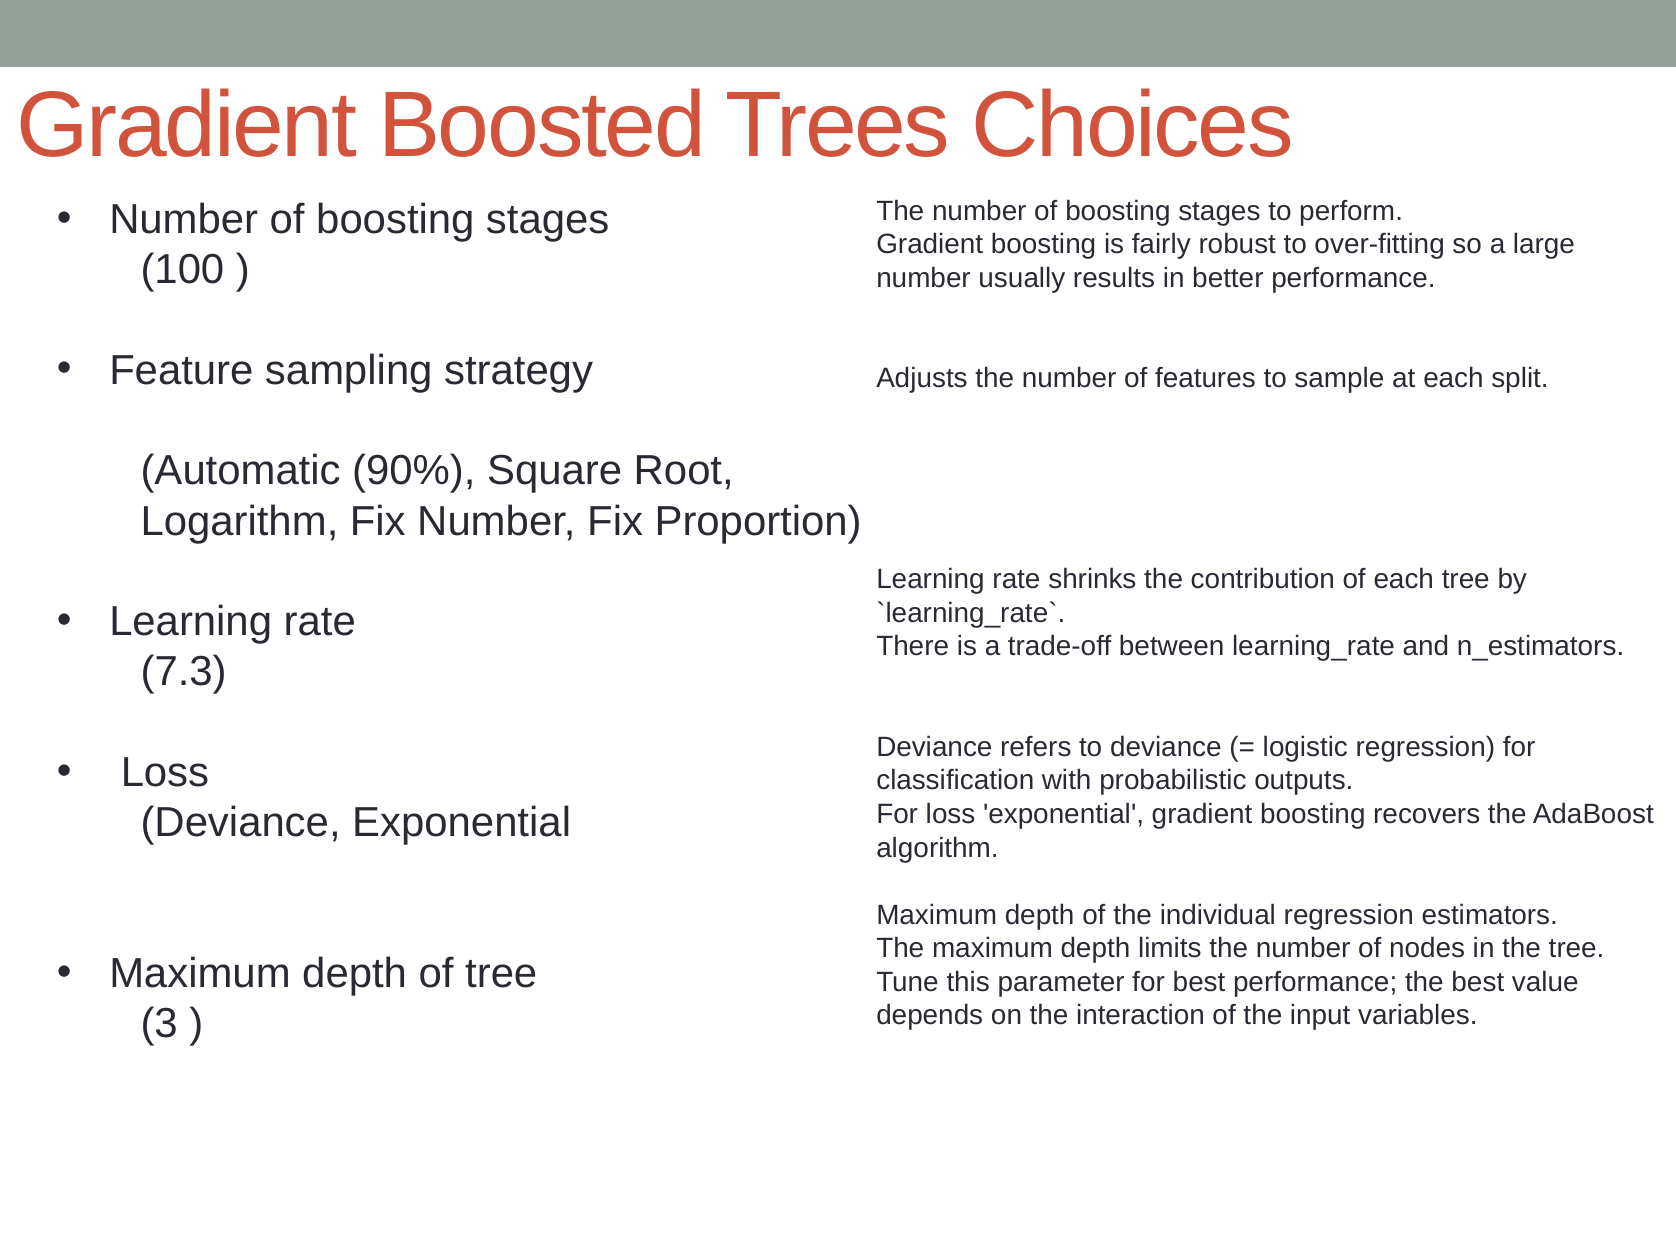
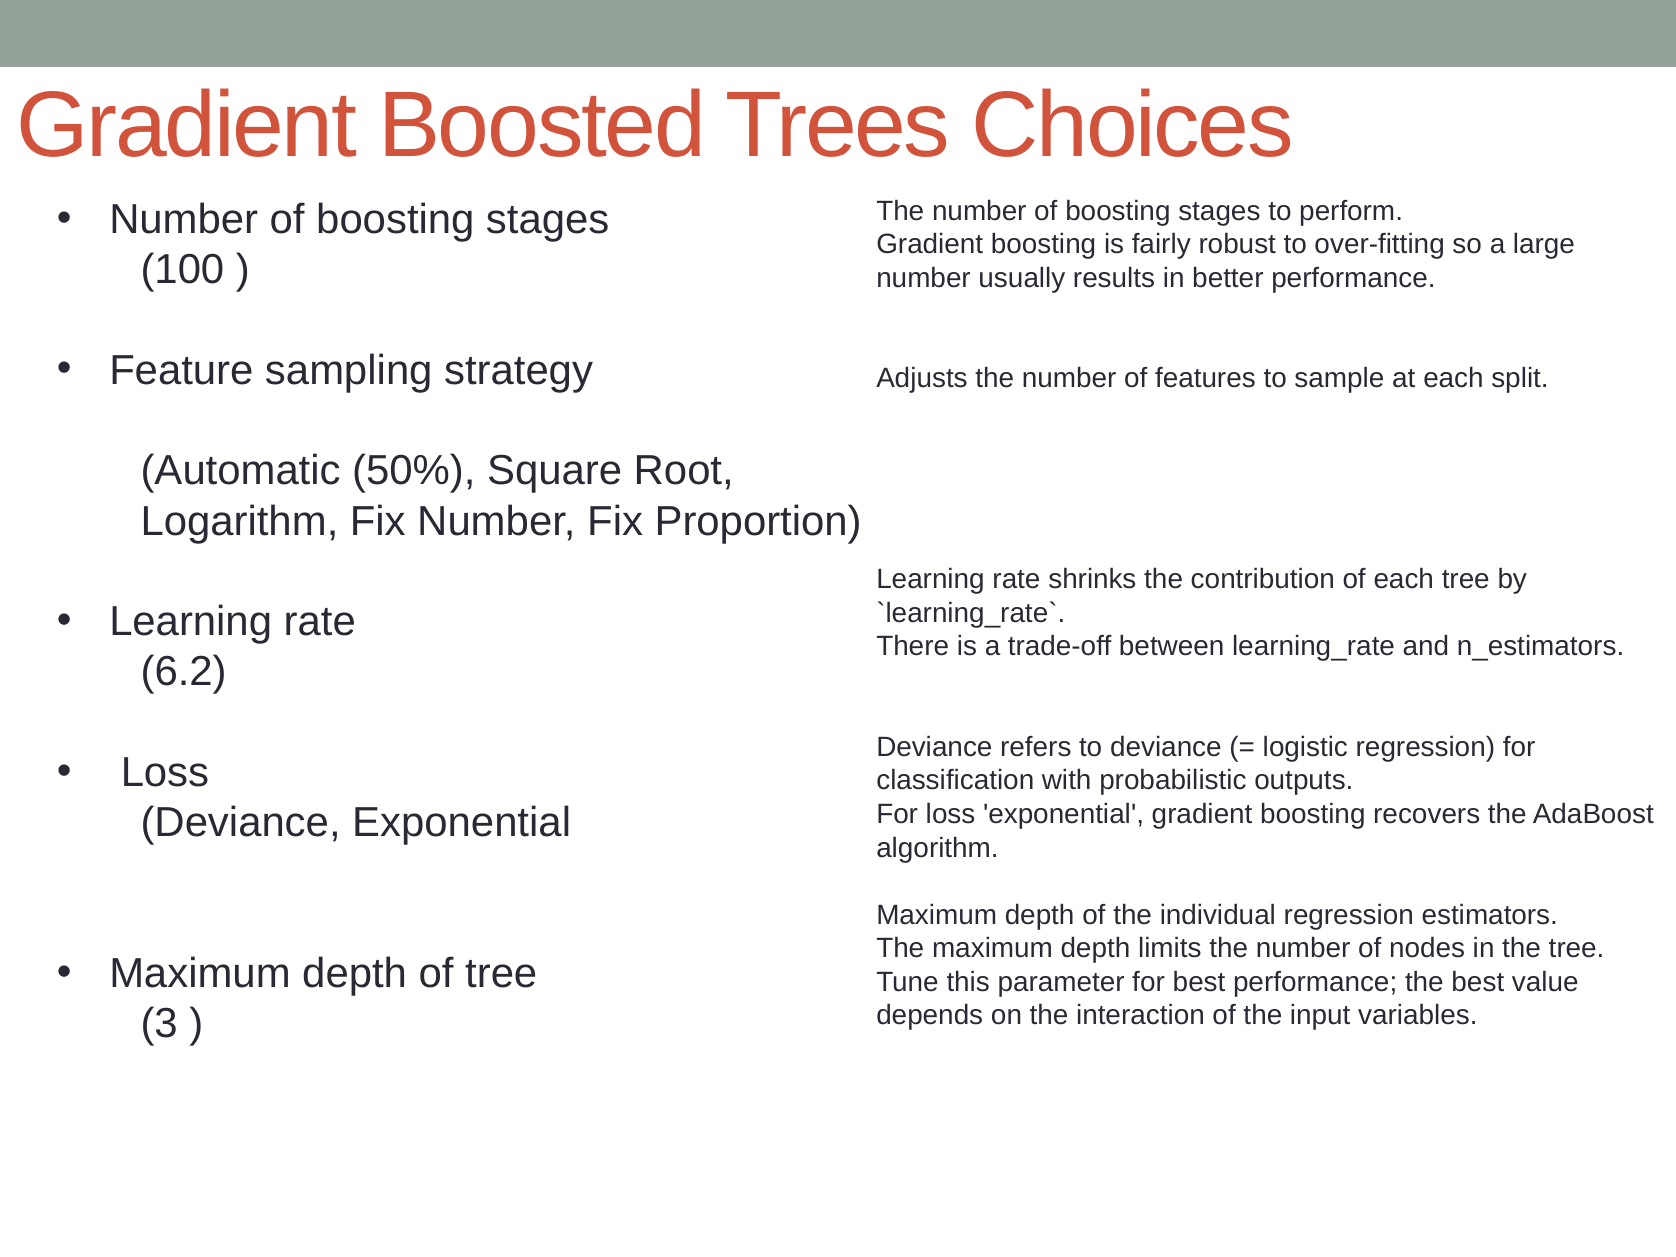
90%: 90% -> 50% (414, 471)
7.3: 7.3 -> 6.2 (184, 672)
